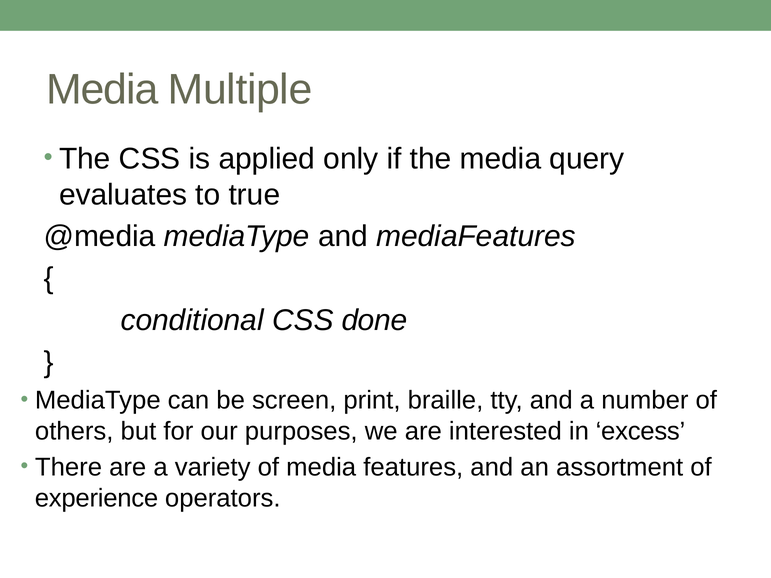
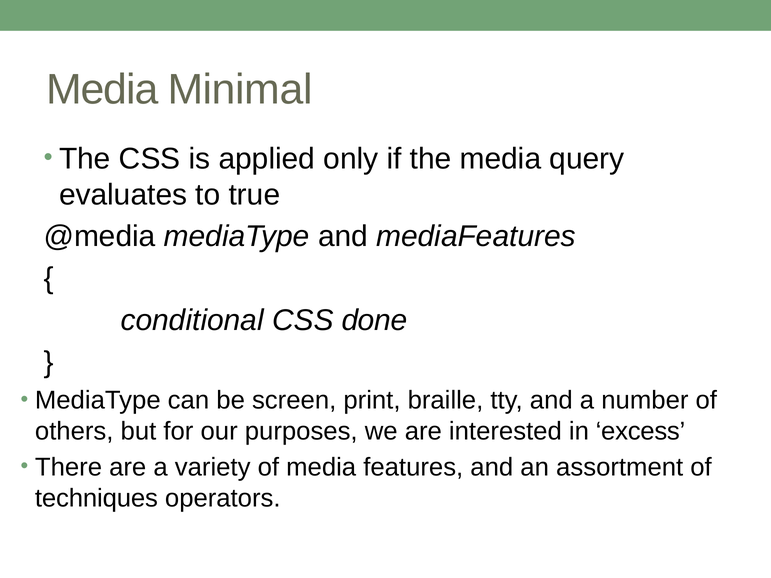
Multiple: Multiple -> Minimal (240, 90)
experience: experience -> techniques (96, 498)
